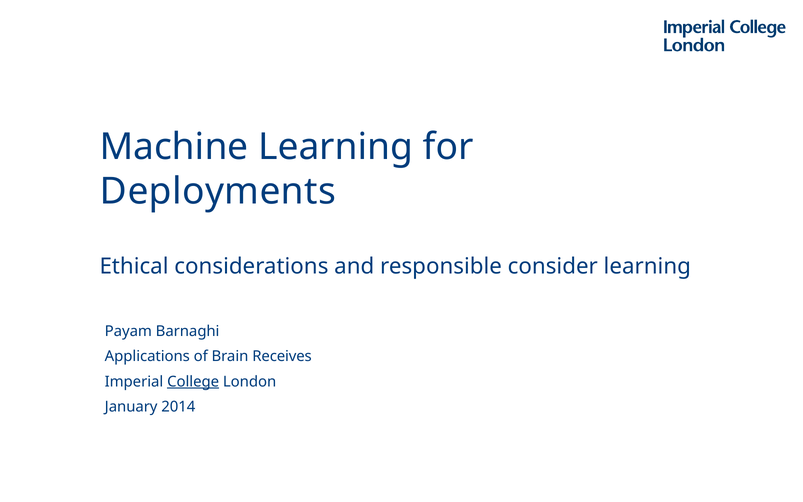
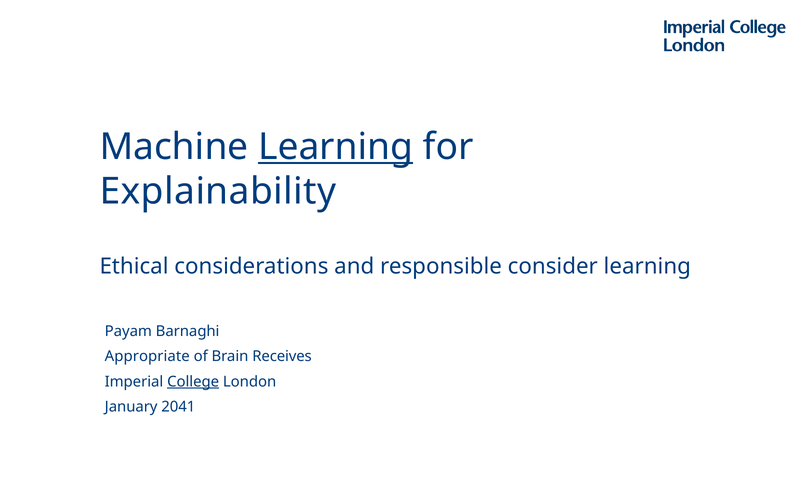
Learning underline: none -> present (336, 147)
Deployments: Deployments -> Explainability (218, 192)
Applications: Applications -> Appropriate (147, 356)
2014: 2014 -> 2041 (178, 407)
